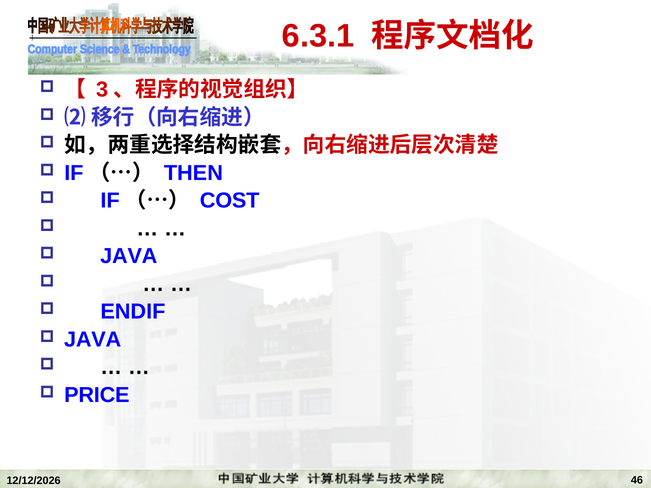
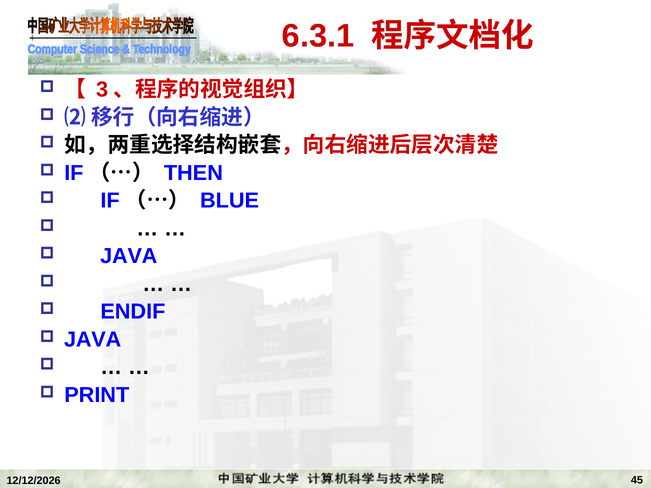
COST: COST -> BLUE (230, 201)
PRICE: PRICE -> PRINT (97, 395)
46: 46 -> 45 (637, 480)
